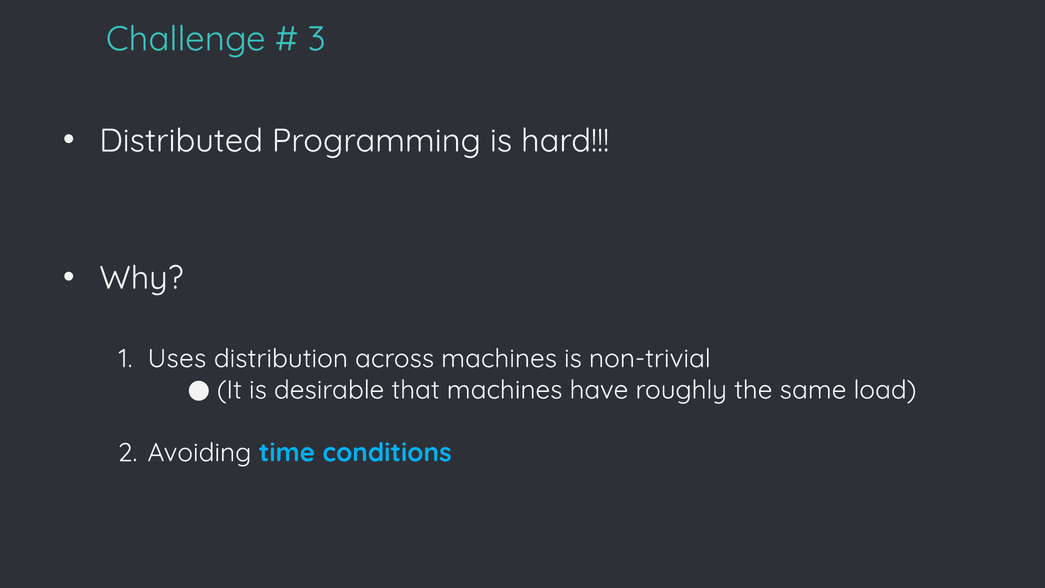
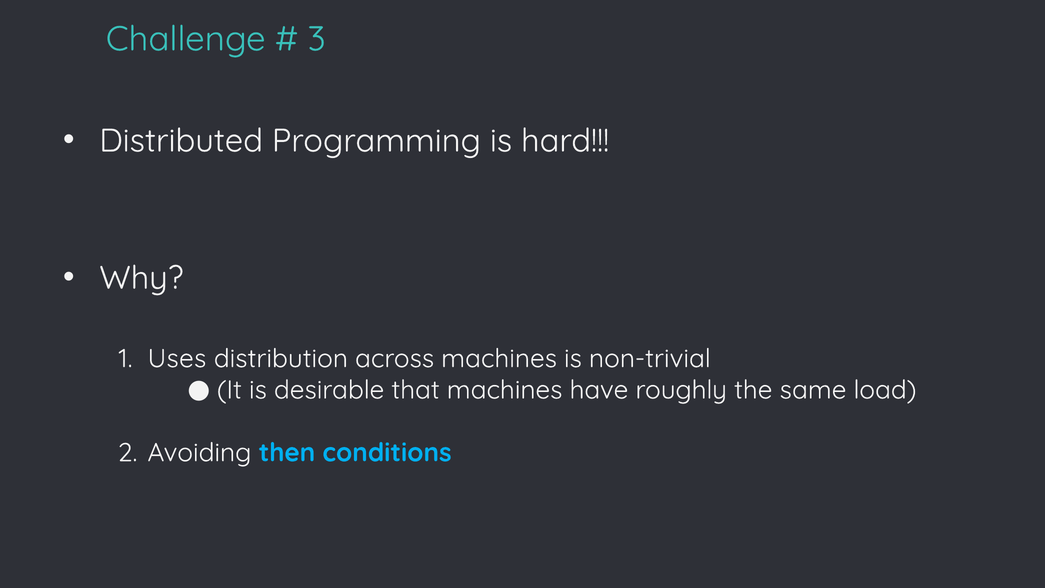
time: time -> then (287, 453)
